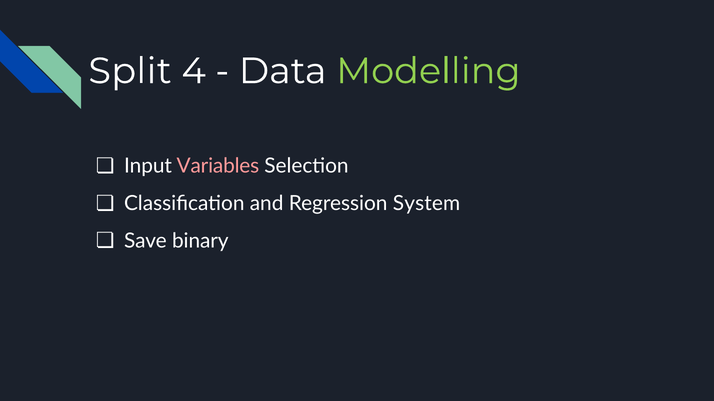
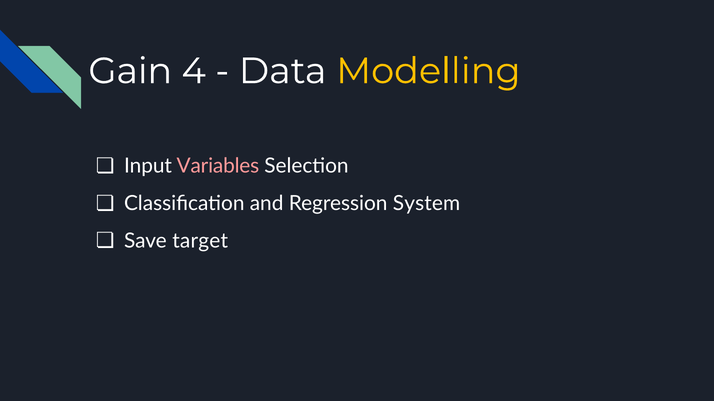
Split: Split -> Gain (130, 71)
Modelling colour: light green -> yellow (428, 71)
binary: binary -> target (200, 241)
